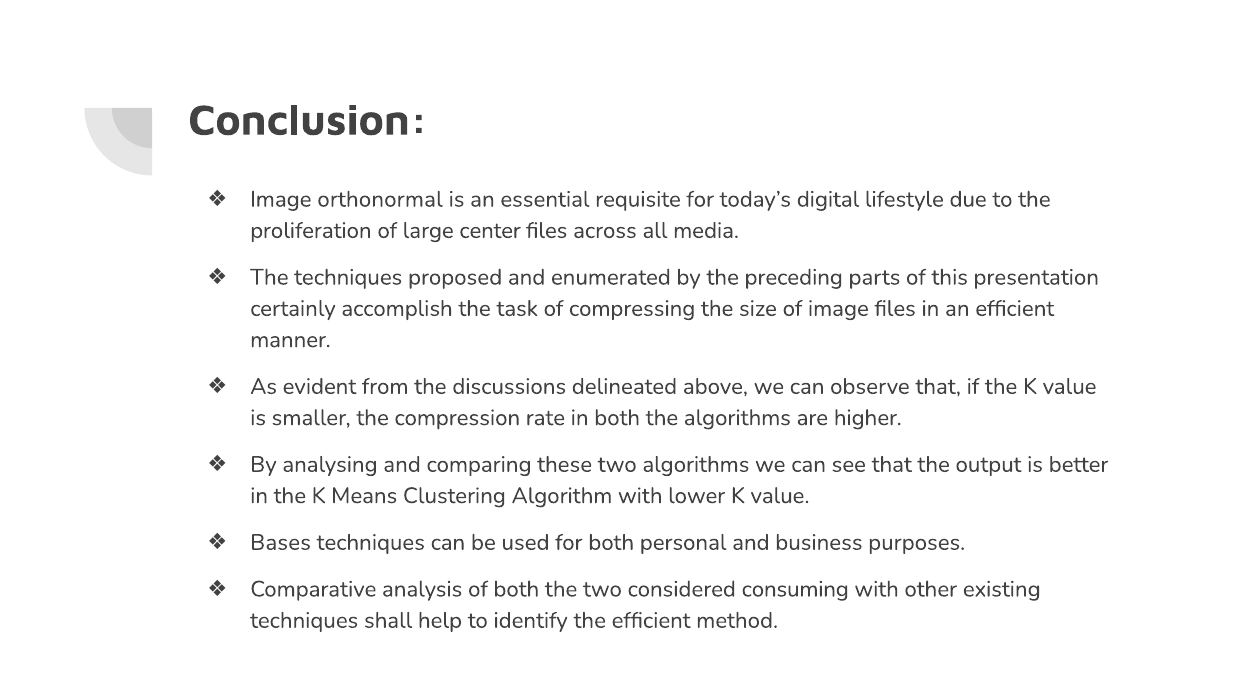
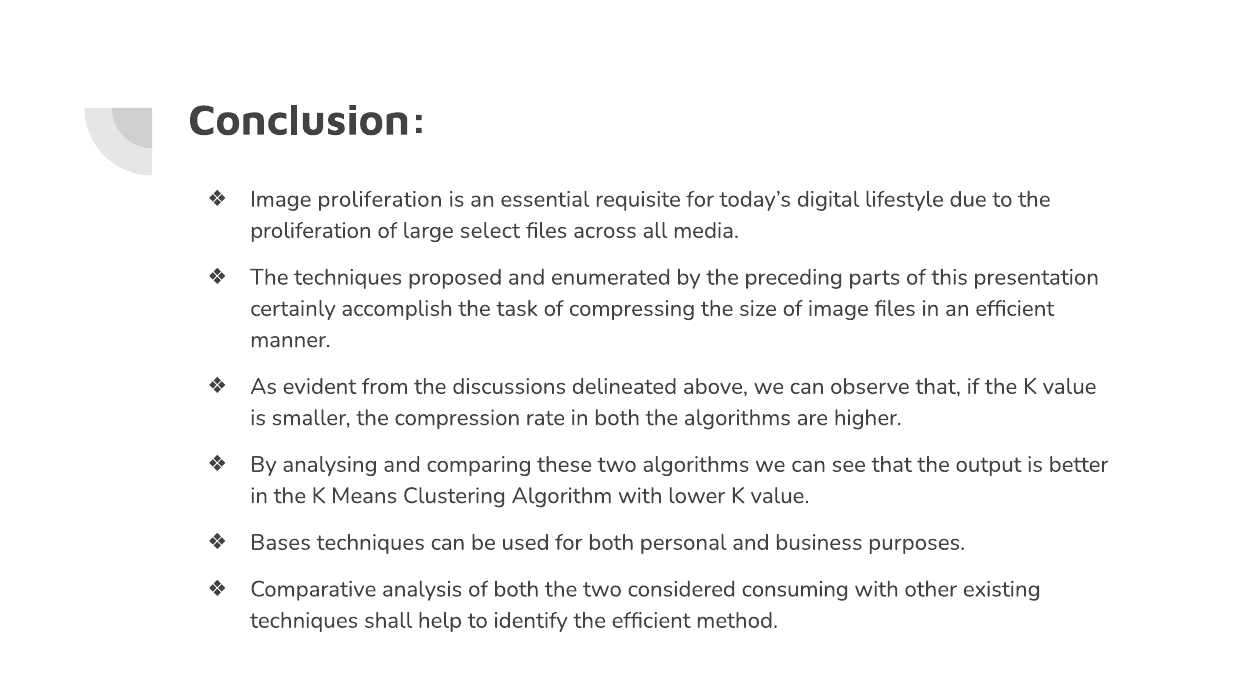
Image orthonormal: orthonormal -> proliferation (380, 199)
center: center -> select (490, 230)
